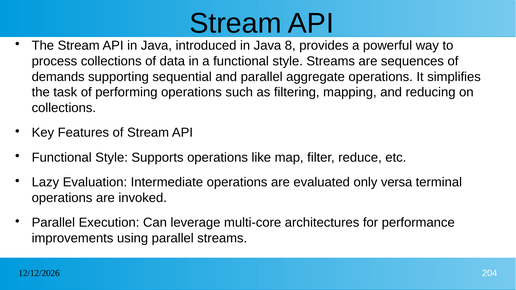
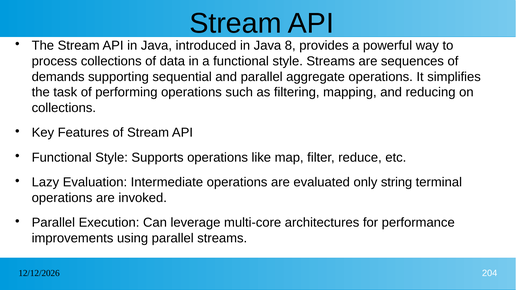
versa: versa -> string (397, 182)
